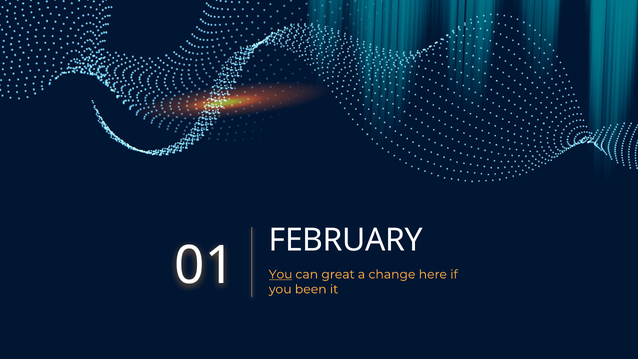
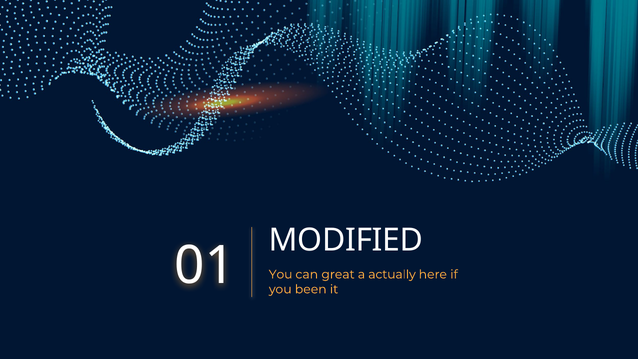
FEBRUARY: FEBRUARY -> MODIFIED (346, 240)
You underline: present -> none (281, 274)
change: change -> actually (392, 274)
